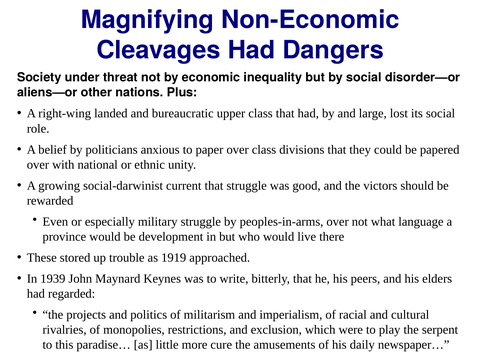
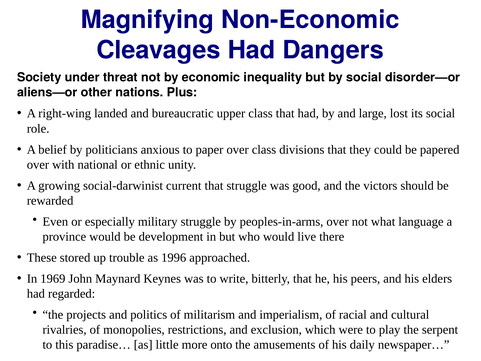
1919: 1919 -> 1996 (174, 258)
1939: 1939 -> 1969 (53, 279)
cure: cure -> onto (221, 345)
